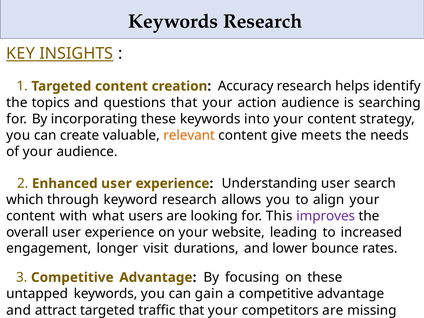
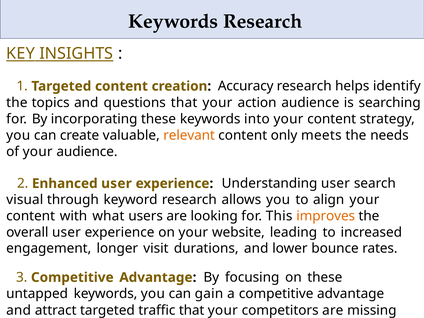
give: give -> only (284, 135)
which: which -> visual (25, 200)
improves colour: purple -> orange (326, 216)
